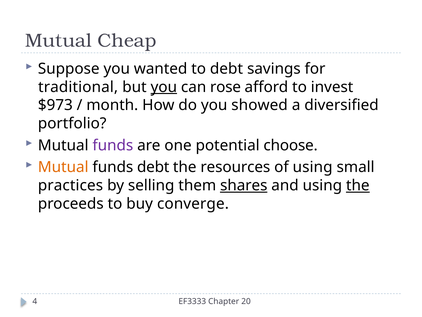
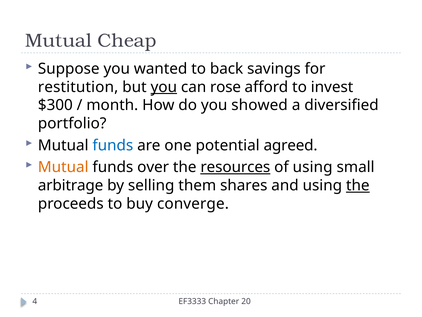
to debt: debt -> back (227, 69)
traditional: traditional -> restitution (78, 87)
$973: $973 -> $300 (55, 105)
funds colour: purple -> blue (113, 145)
choose: choose -> agreed (291, 145)
funds debt: debt -> over (153, 167)
resources underline: none -> present (235, 167)
practices: practices -> arbitrage (71, 185)
shares underline: present -> none (244, 185)
